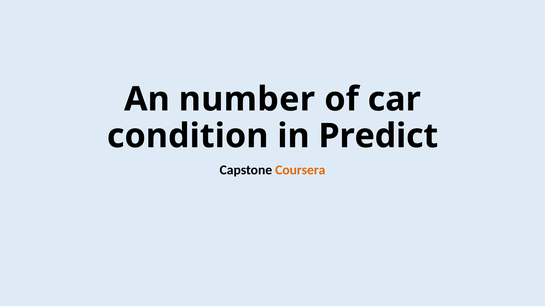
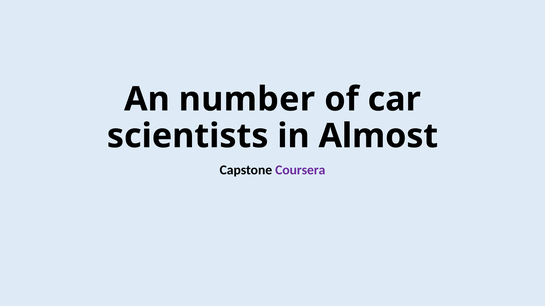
condition: condition -> scientists (188, 136)
Predict: Predict -> Almost (378, 136)
Coursera colour: orange -> purple (300, 170)
